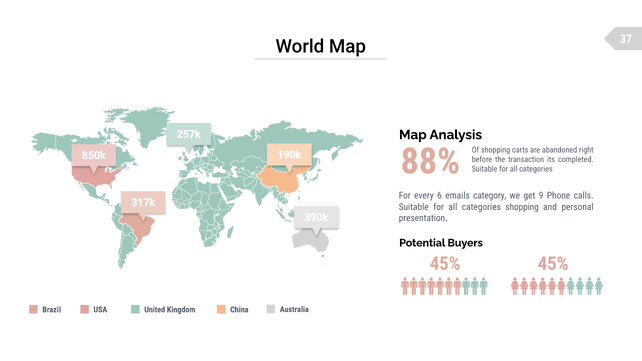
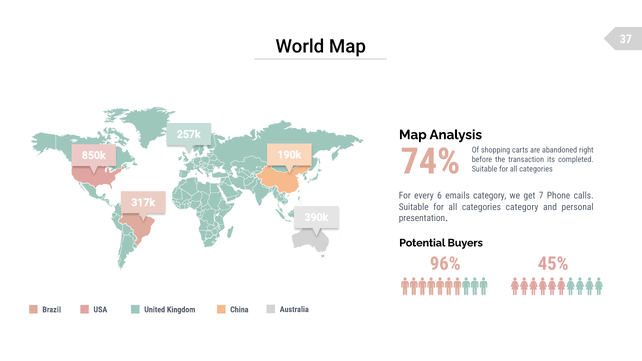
88%: 88% -> 74% (430, 162)
9: 9 -> 7 (541, 196)
categories shopping: shopping -> category (522, 207)
45%: 45% -> 96% (445, 264)
